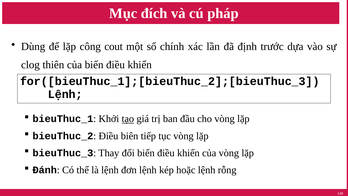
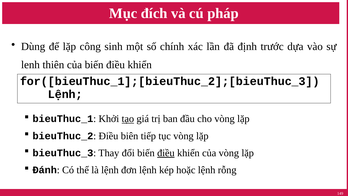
cout: cout -> sinh (114, 46)
clog: clog -> lenh (30, 65)
điều underline: none -> present (166, 153)
